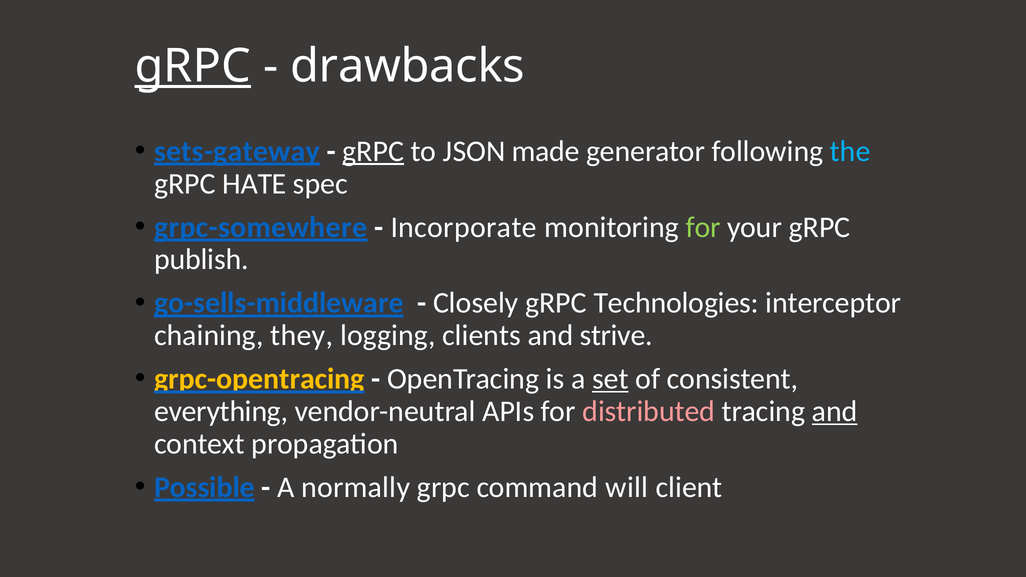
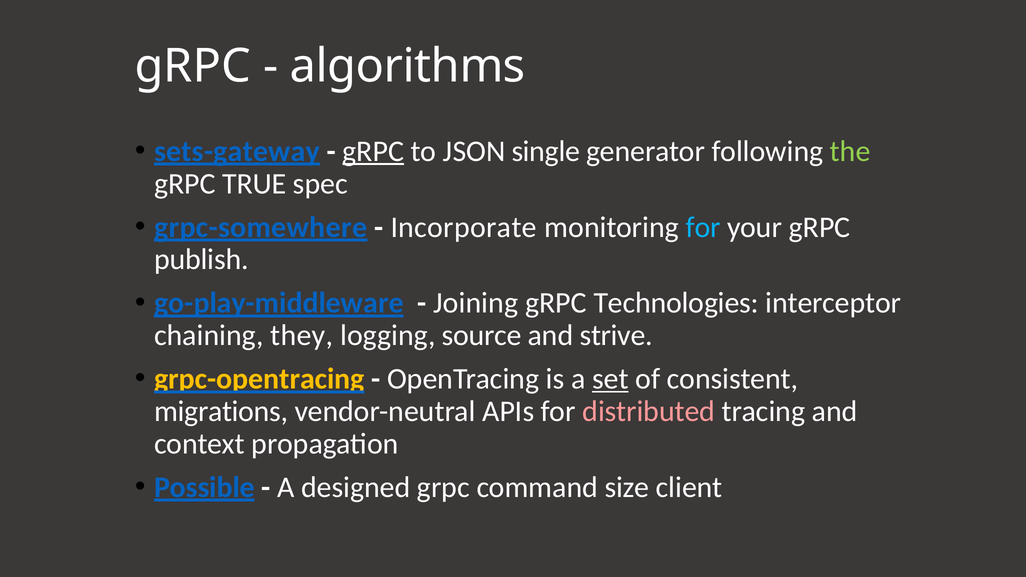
gRPC underline: present -> none (193, 66)
drawbacks: drawbacks -> algorithms (408, 66)
made: made -> single (546, 151)
the colour: light blue -> light green (850, 151)
HATE: HATE -> TRUE (254, 184)
for colour: light green -> light blue (703, 227)
go-sells-middleware: go-sells-middleware -> go-play-middleware (279, 303)
Closely: Closely -> Joining (476, 303)
clients: clients -> source (482, 336)
everything: everything -> migrations (221, 411)
and underline: present -> none (835, 411)
normally: normally -> designed (356, 487)
will: will -> size (627, 487)
